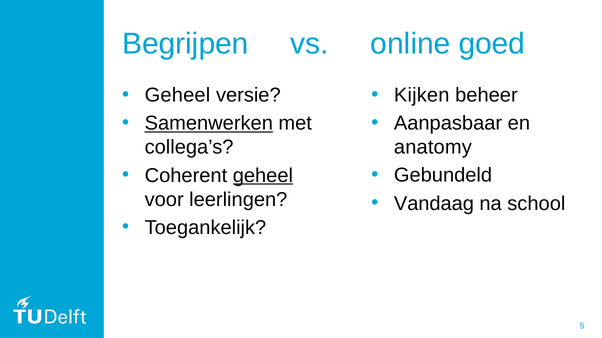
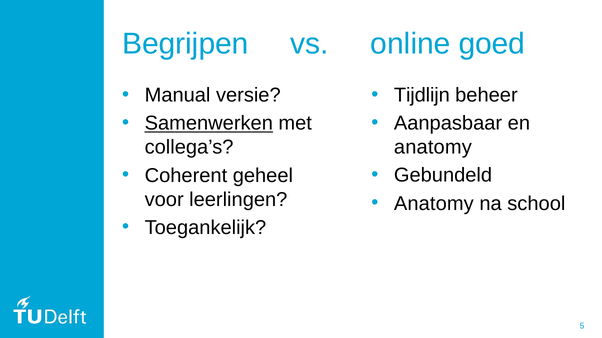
Geheel: Geheel -> Manual (178, 95)
Kijken: Kijken -> Tijdlijn (422, 95)
geheel underline: present -> none (263, 176)
Vandaag: Vandaag -> Anatomy (434, 204)
